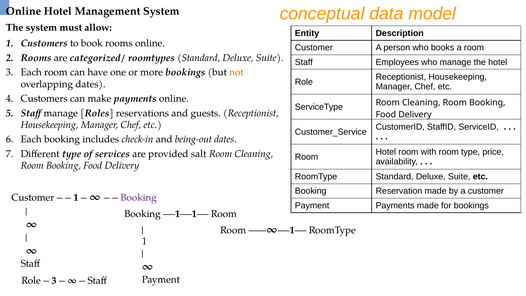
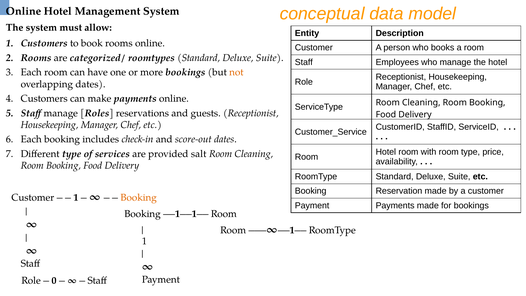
being-out: being-out -> score-out (193, 139)
Booking colour: purple -> orange (139, 197)
3: 3 -> 0 (54, 280)
